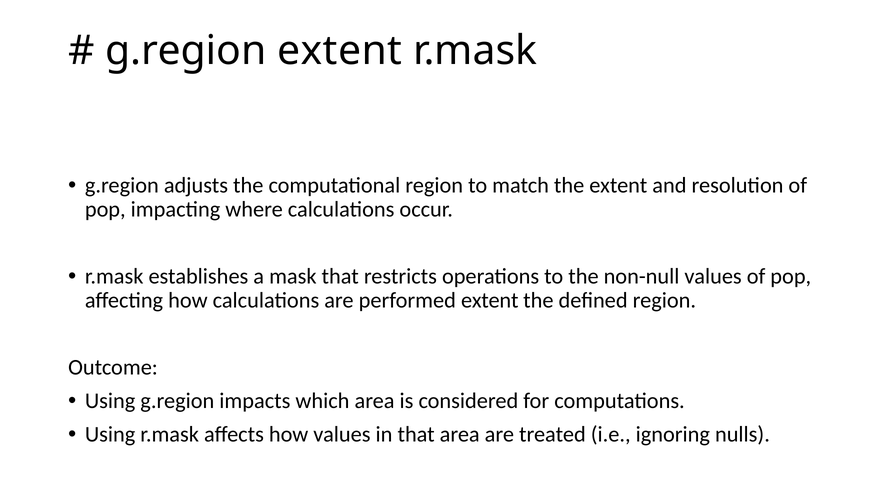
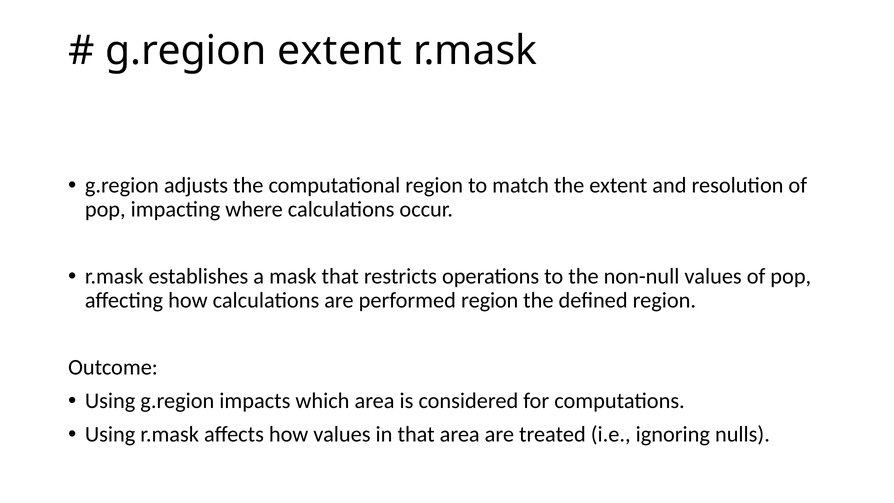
performed extent: extent -> region (490, 300)
